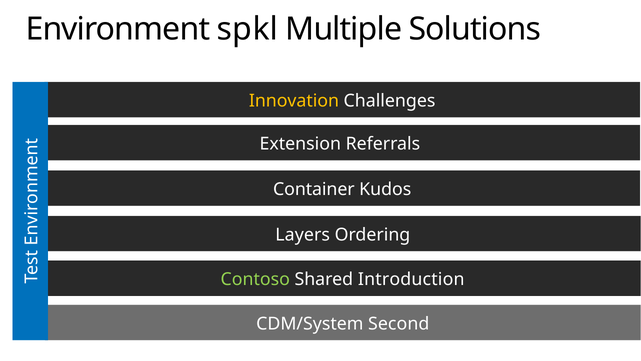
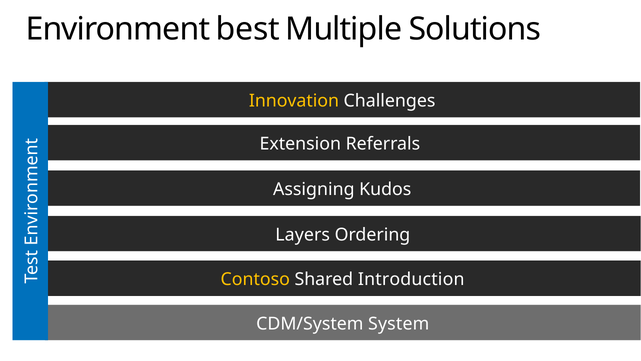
spkl: spkl -> best (248, 29)
Container: Container -> Assigning (314, 189)
Contoso colour: light green -> yellow (255, 279)
Second: Second -> System (399, 323)
